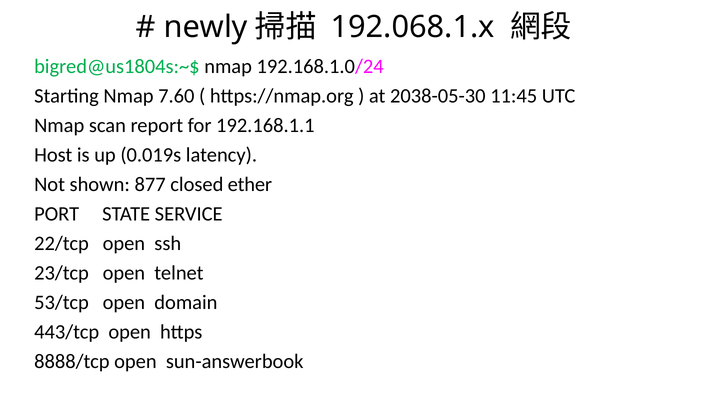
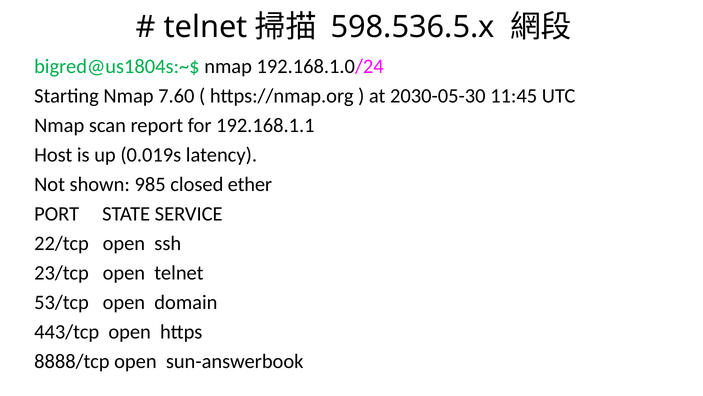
newly: newly -> telnet (206, 27)
192.068.1.x: 192.068.1.x -> 598.536.5.x (413, 27)
2038-05-30: 2038-05-30 -> 2030-05-30 (438, 96)
877: 877 -> 985 (150, 184)
